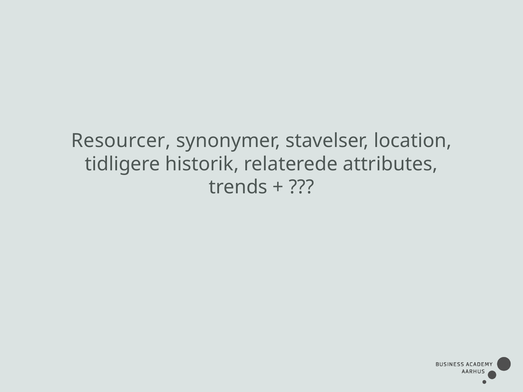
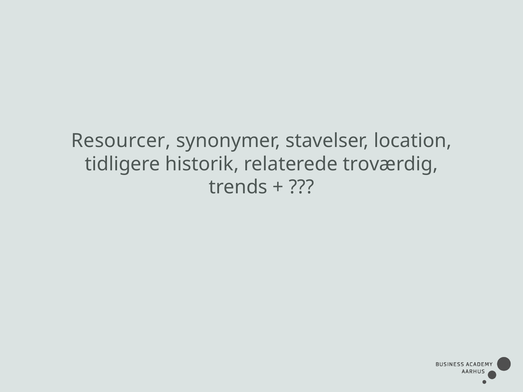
attributes: attributes -> troværdig (390, 164)
